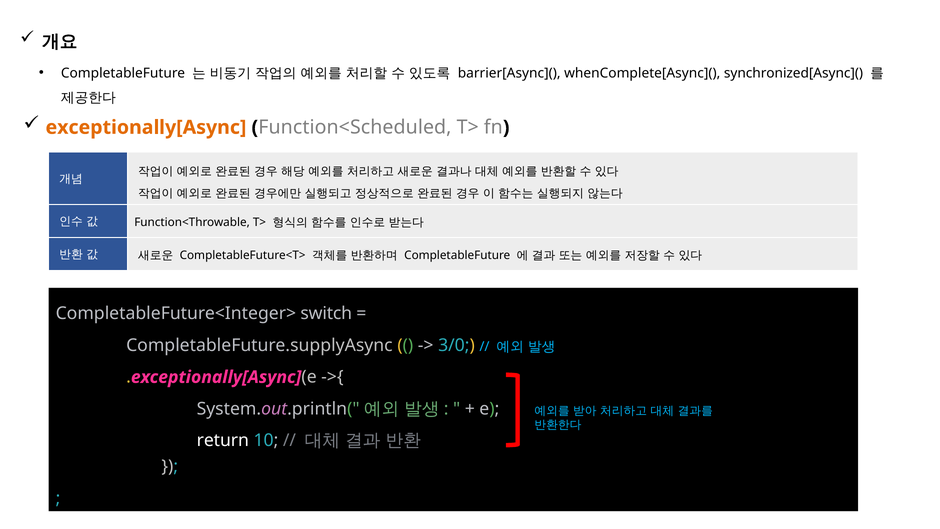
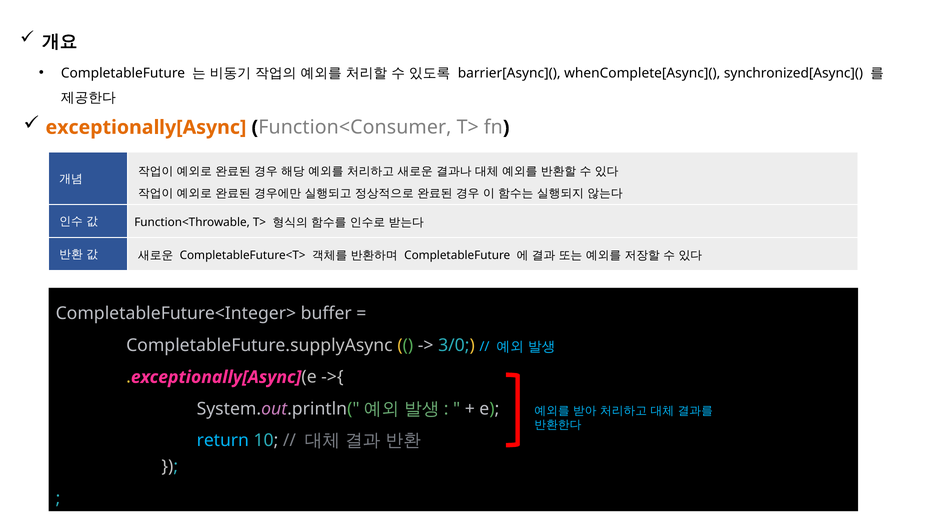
Function<Scheduled: Function<Scheduled -> Function<Consumer (355, 127)
switch: switch -> buffer (326, 314)
return colour: white -> light blue (223, 440)
